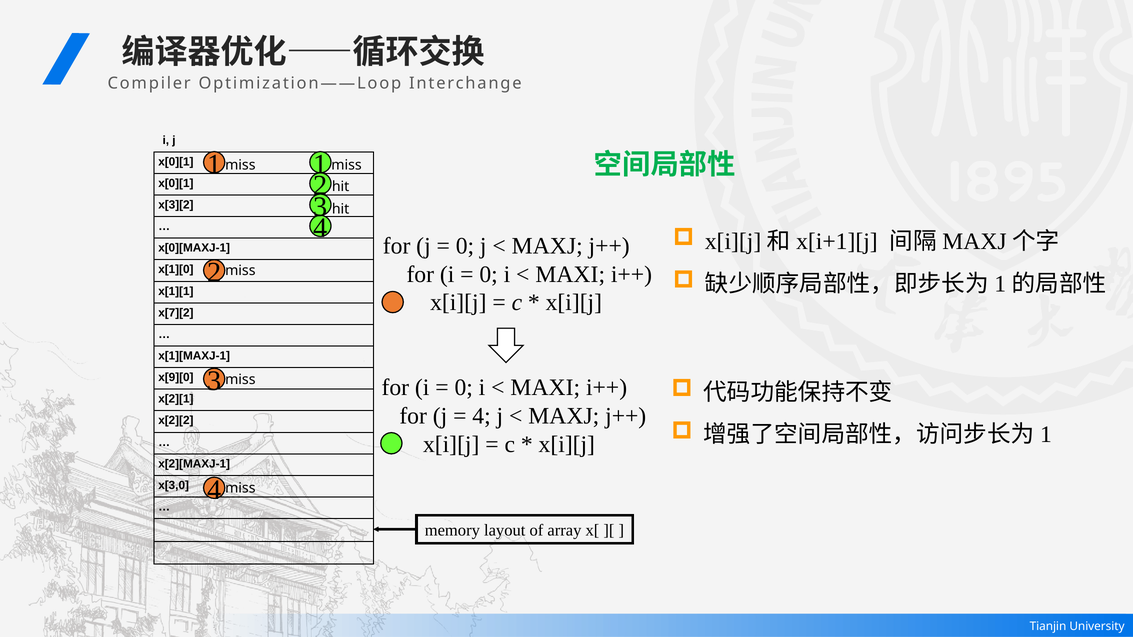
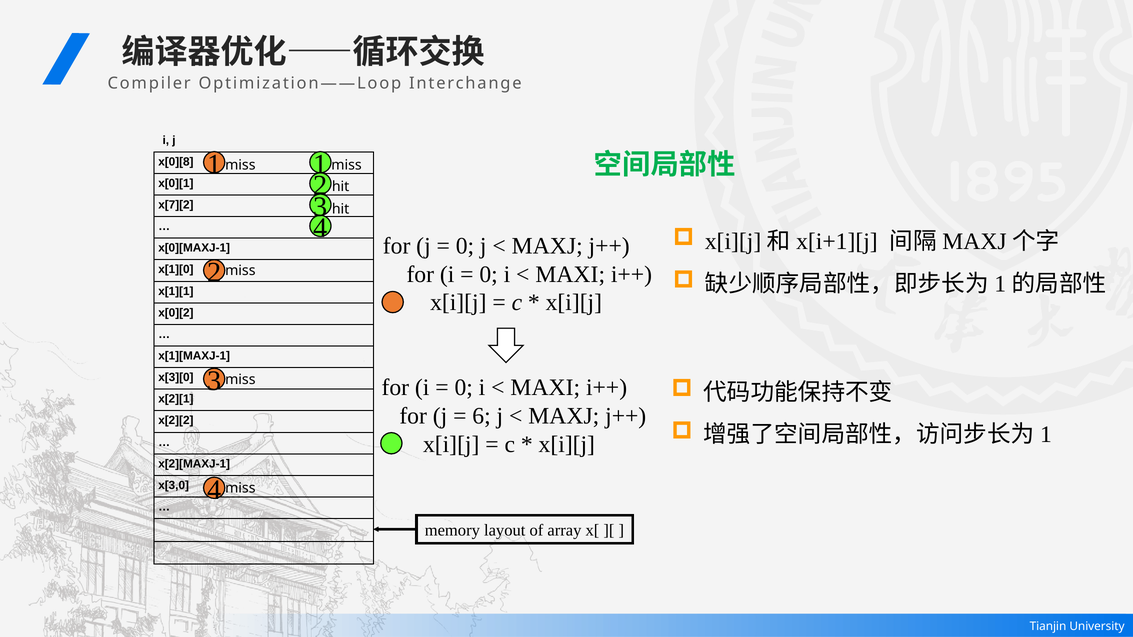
x[0][1: x[0][1 -> x[0][8 (176, 162)
x[3][2: x[3][2 -> x[7][2 (176, 205)
x[7][2: x[7][2 -> x[0][2 (176, 313)
x[9][0: x[9][0 -> x[3][0 (176, 378)
4: 4 -> 6 (482, 416)
